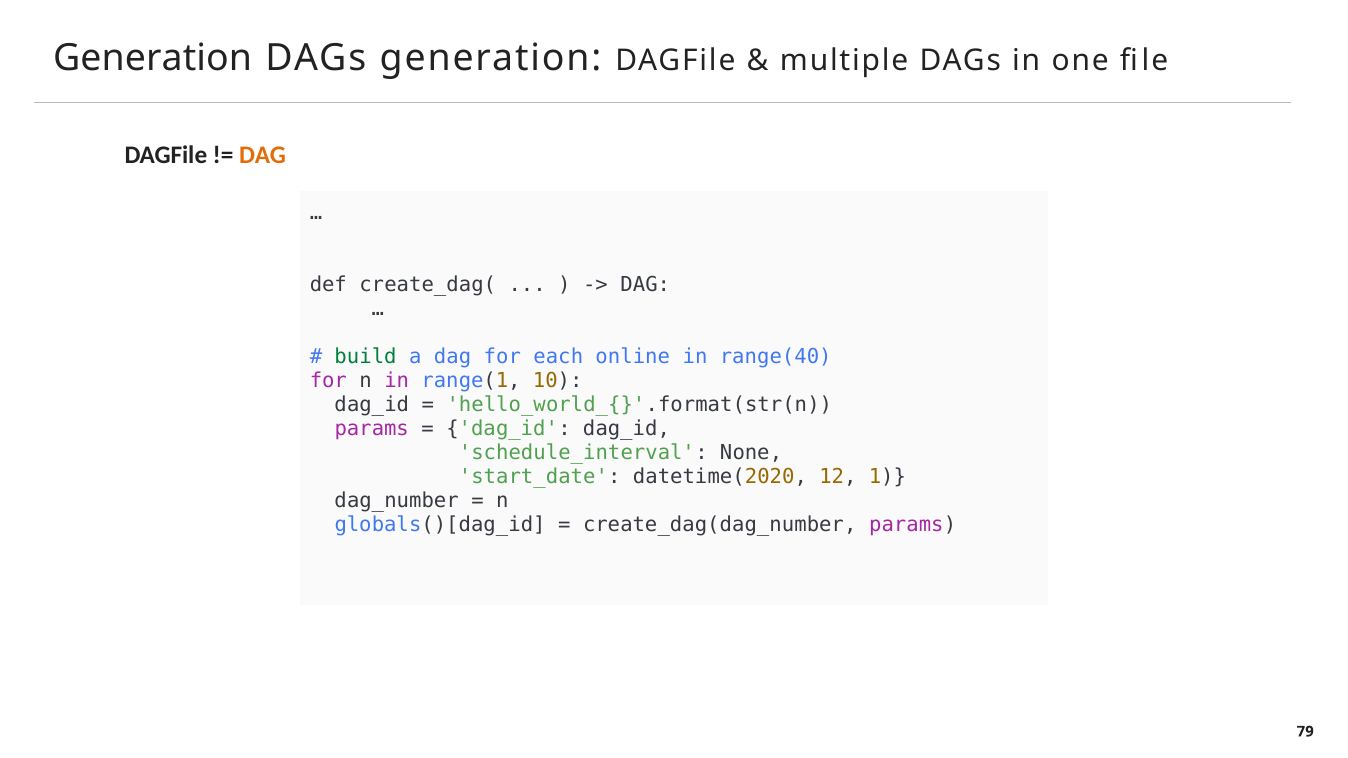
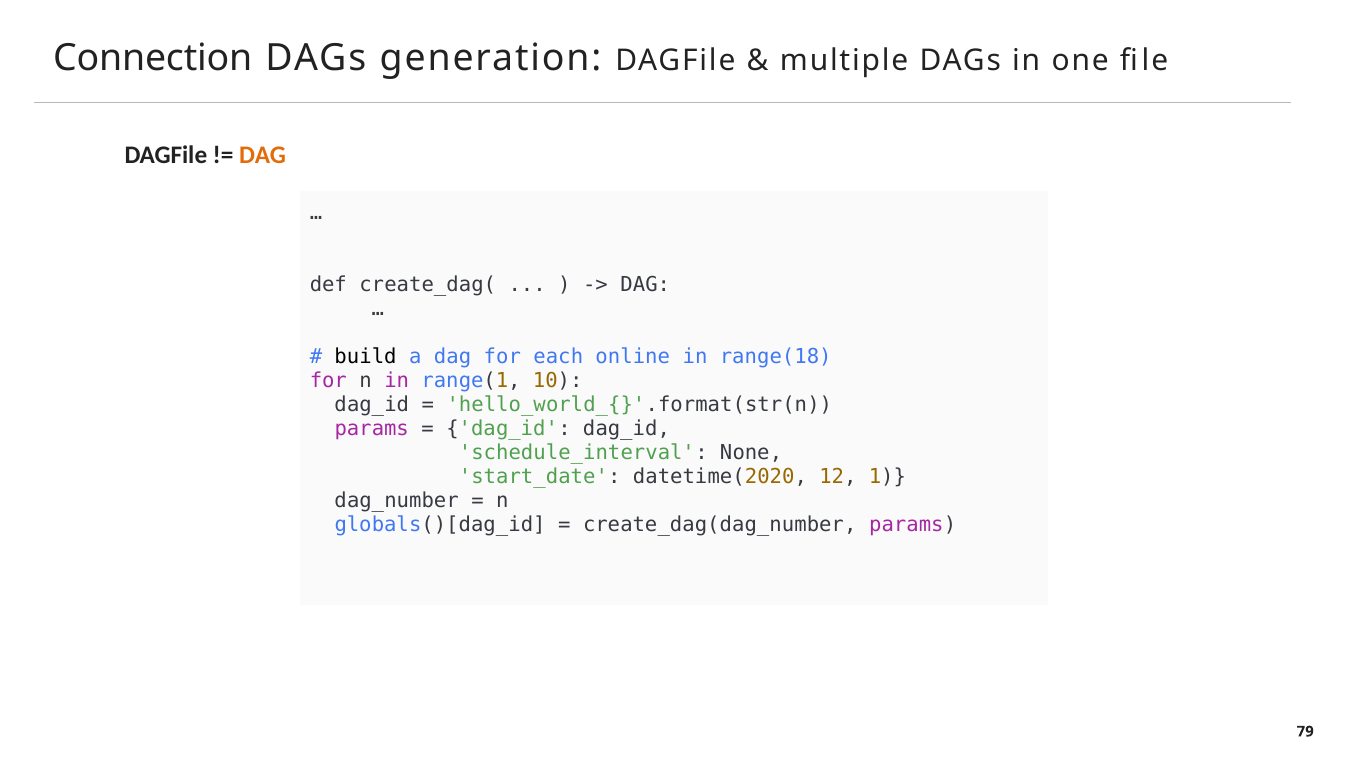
Generation: Generation -> Connection (153, 59)
build colour: green -> black (366, 357)
range(40: range(40 -> range(18 (776, 357)
